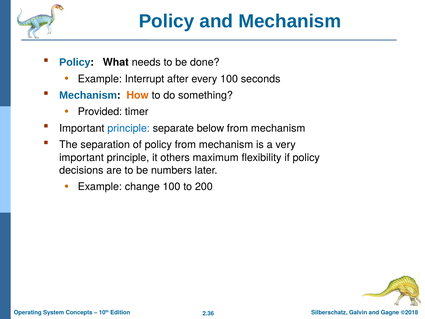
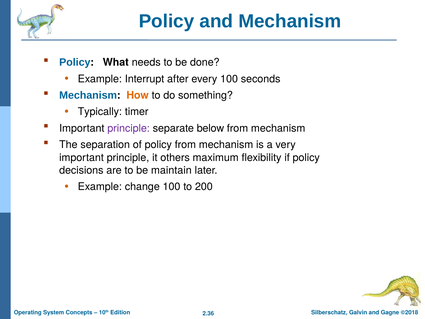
Provided: Provided -> Typically (100, 112)
principle colour: blue -> purple (129, 128)
numbers: numbers -> maintain (171, 170)
